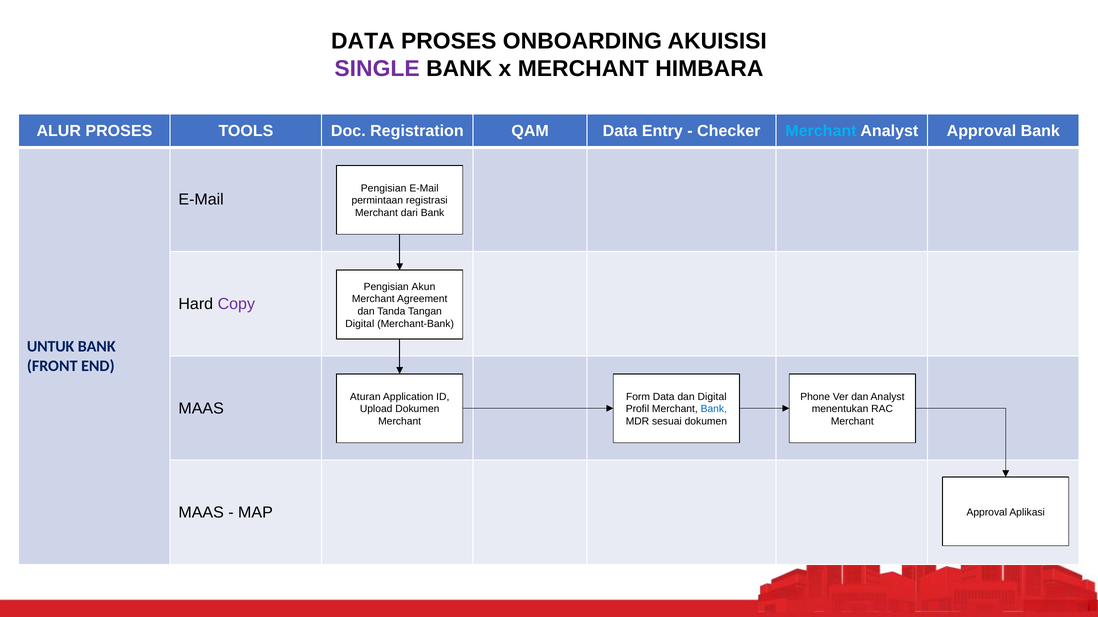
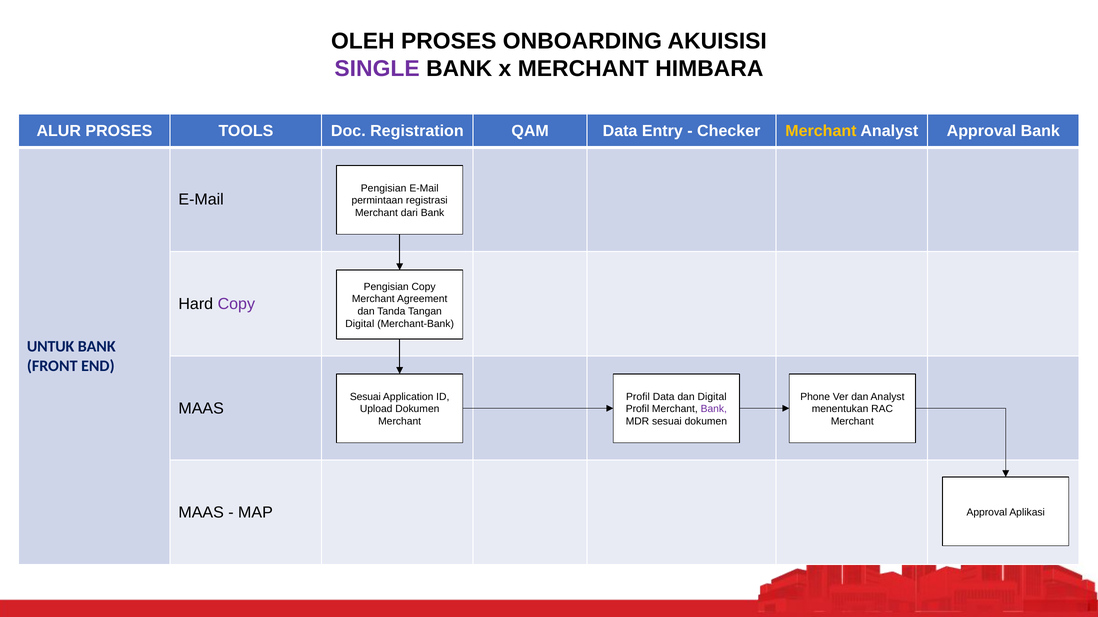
DATA: DATA -> OLEH (363, 41)
Merchant colour: light blue -> yellow (821, 131)
Pengisian Akun: Akun -> Copy (424, 287)
Aturan: Aturan -> Sesuai (365, 397)
Form: Form -> Profil (638, 397)
Bank colour: blue -> purple (714, 409)
